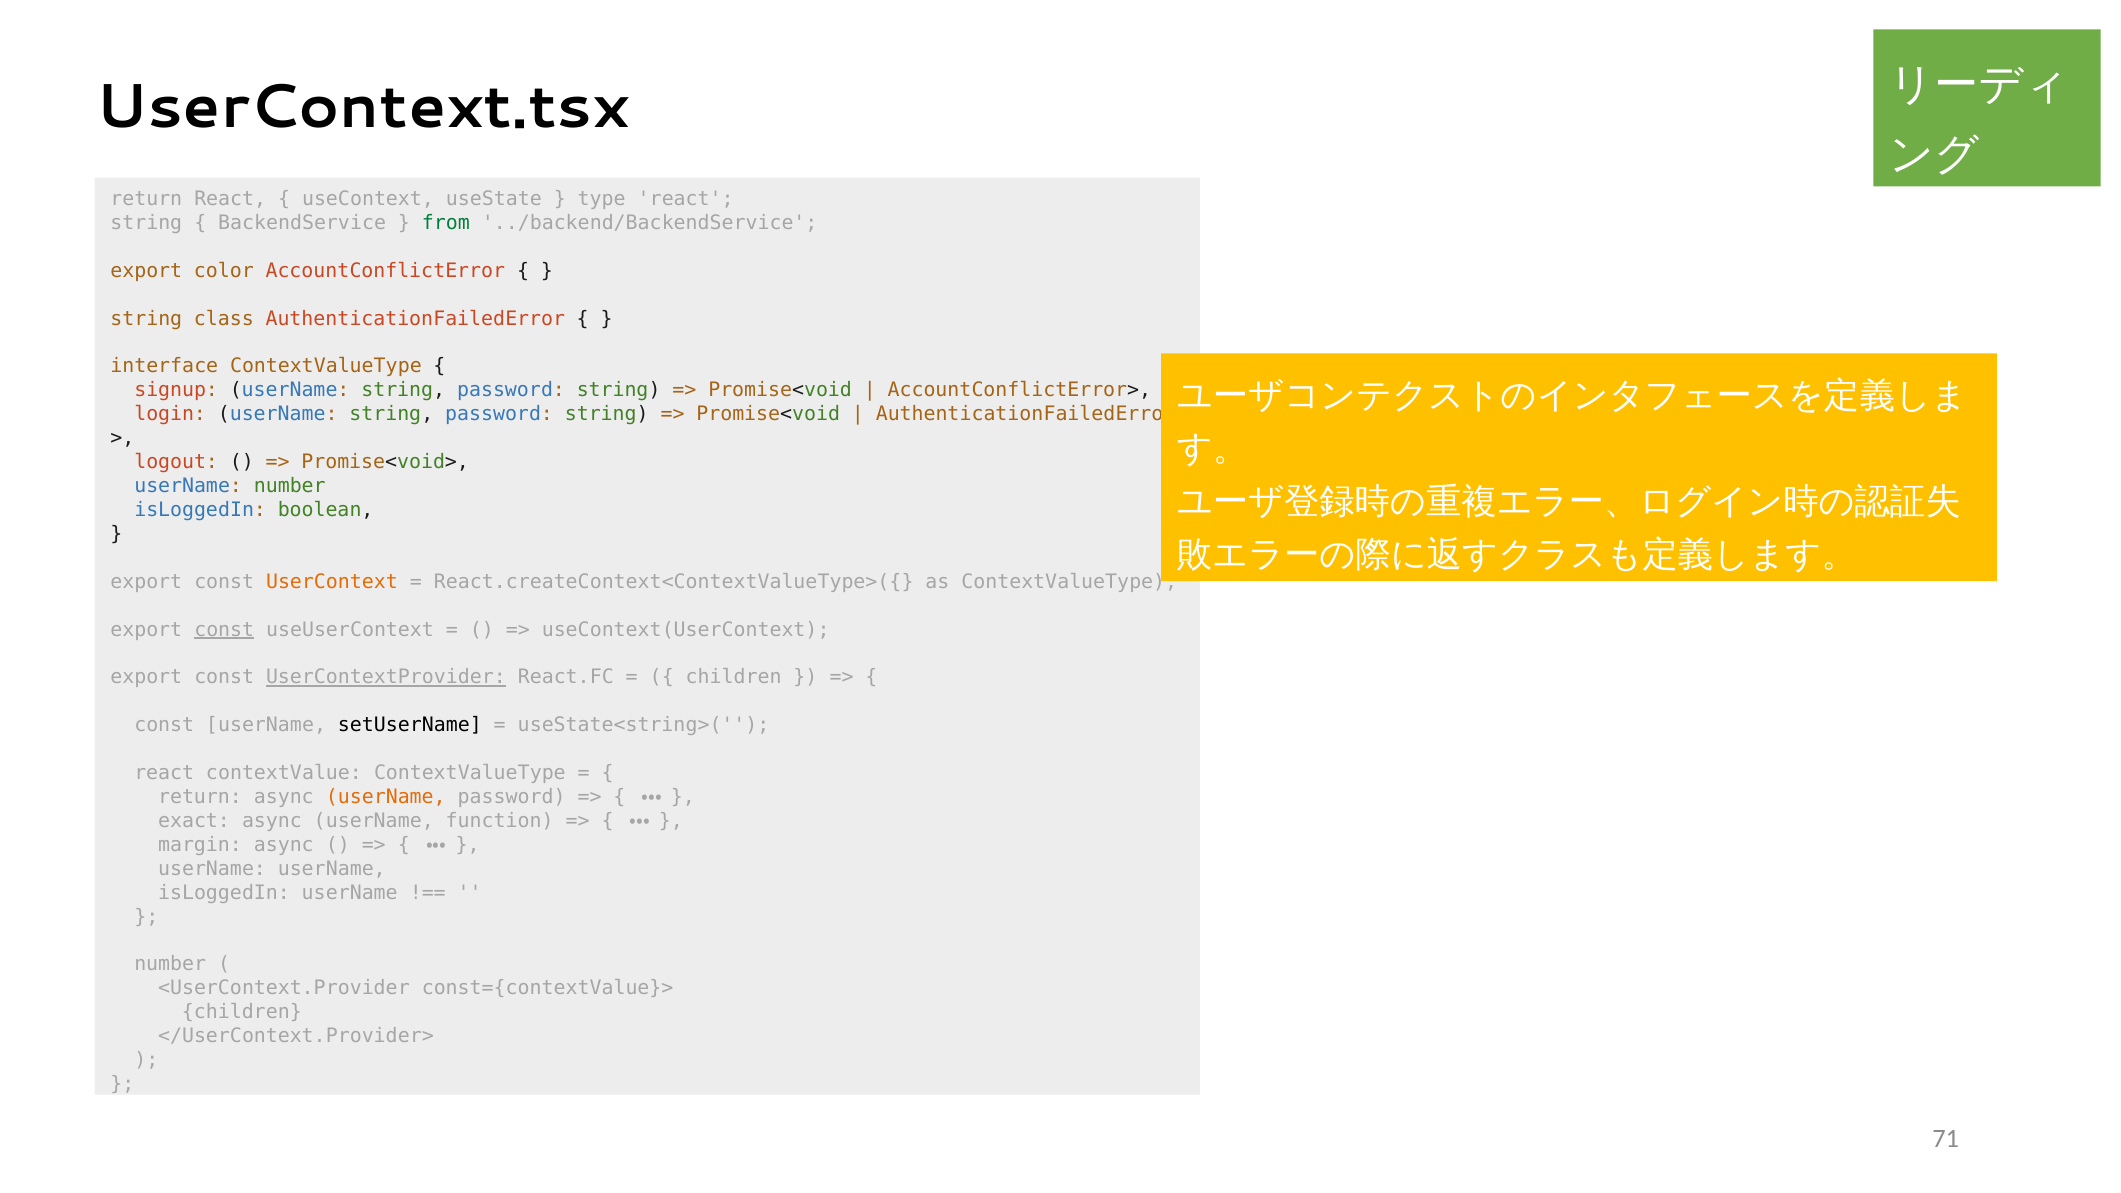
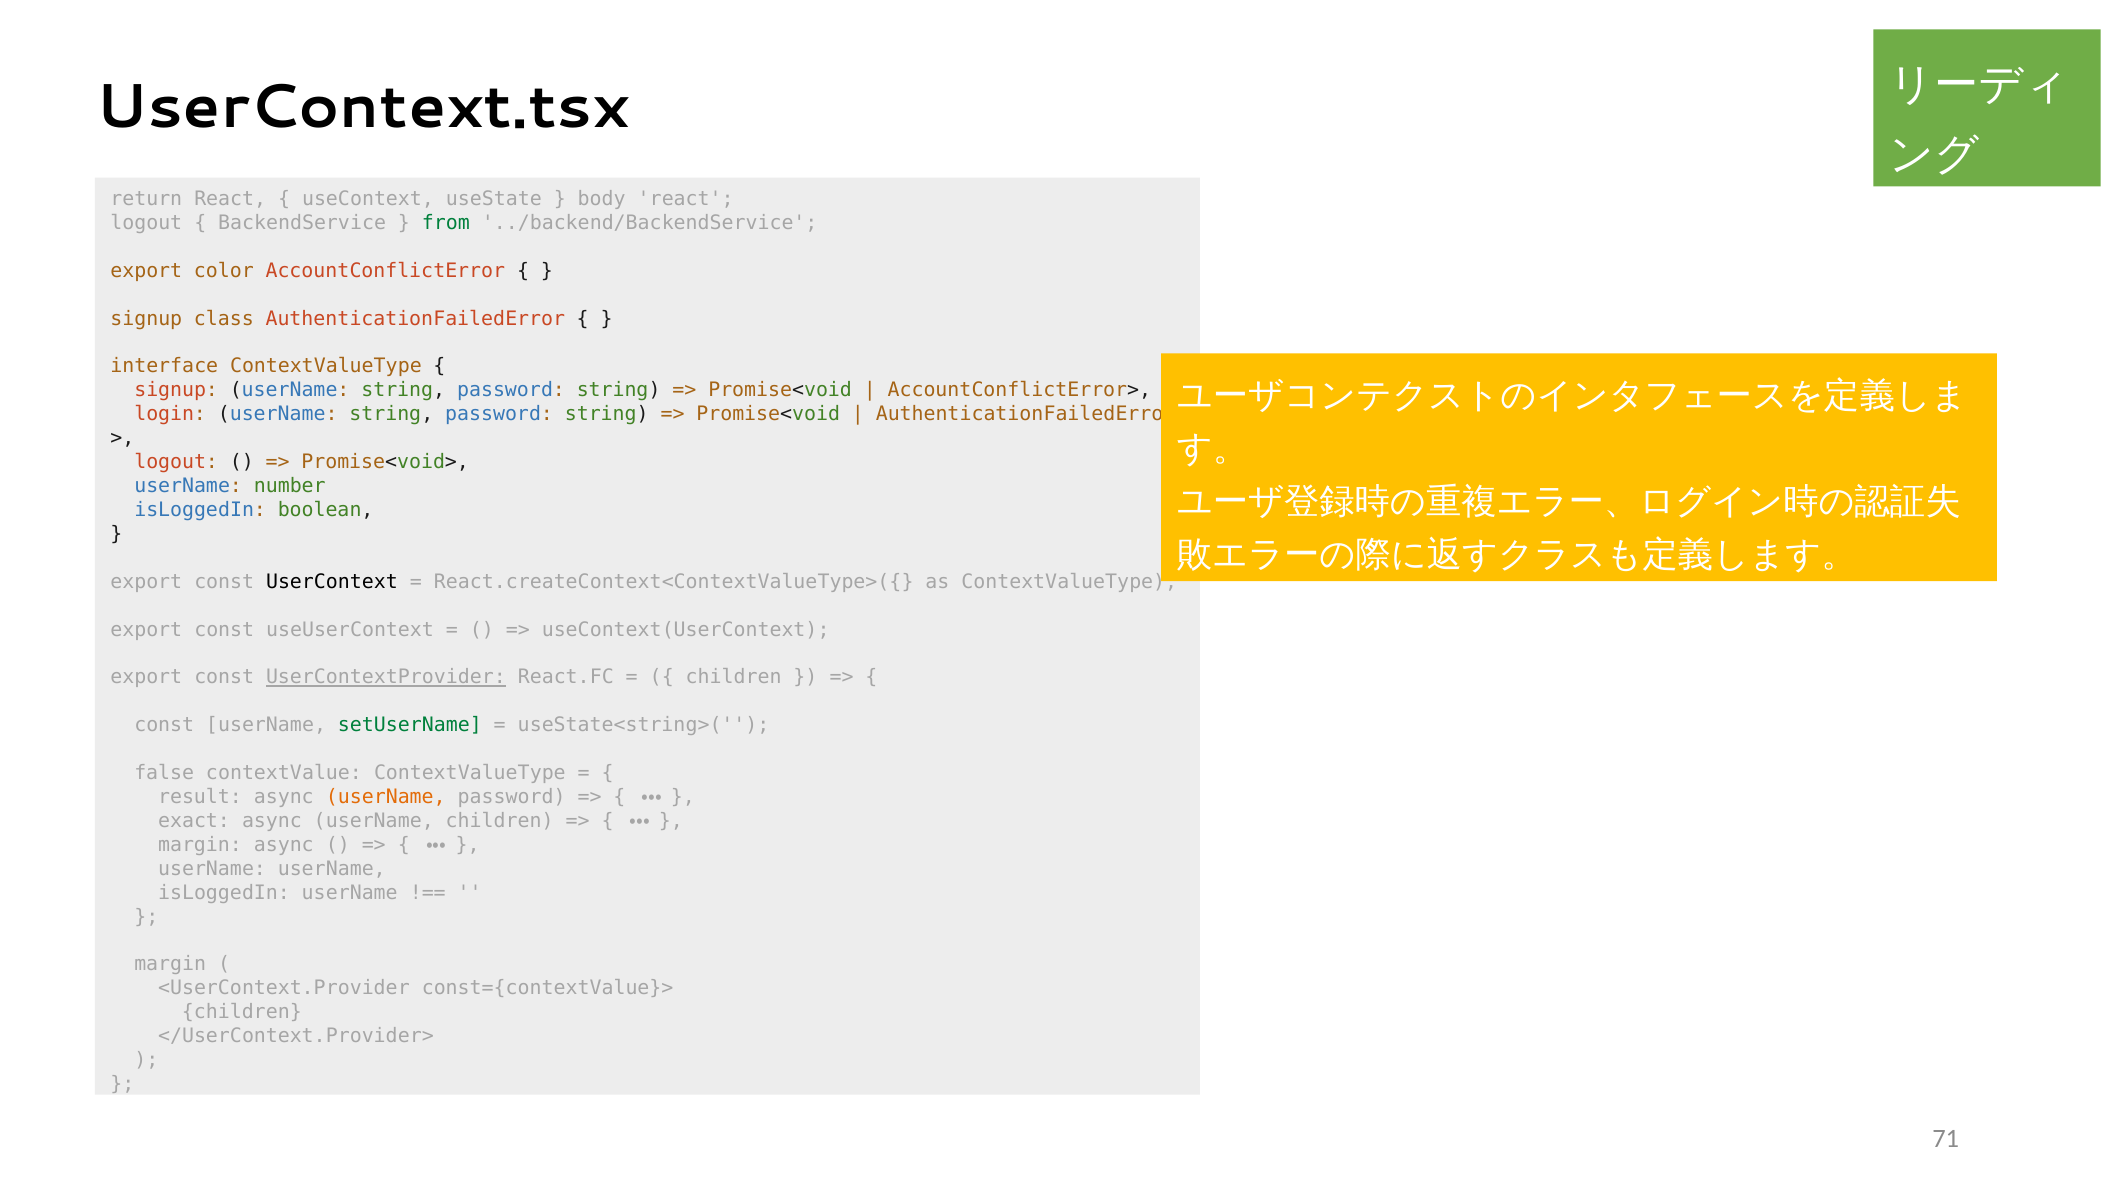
type: type -> body (602, 199)
string: string -> logout (146, 223)
string: string -> signup (146, 319)
UserContext colour: orange -> black (332, 582)
const underline: present -> none (224, 630)
setUserName colour: black -> green (410, 725)
react: react -> false (164, 773)
return: return -> result (200, 797)
userName function: function -> children (500, 821)
number: number -> margin (170, 964)
